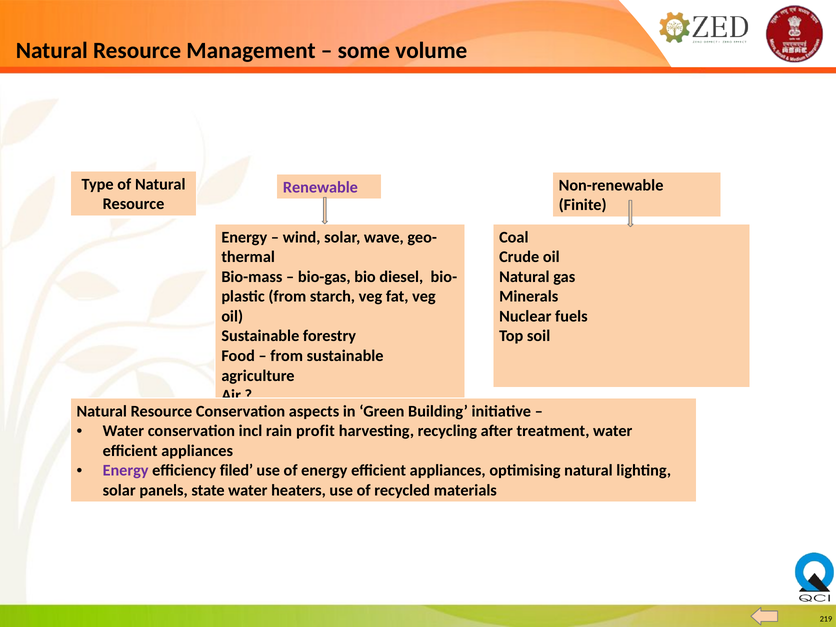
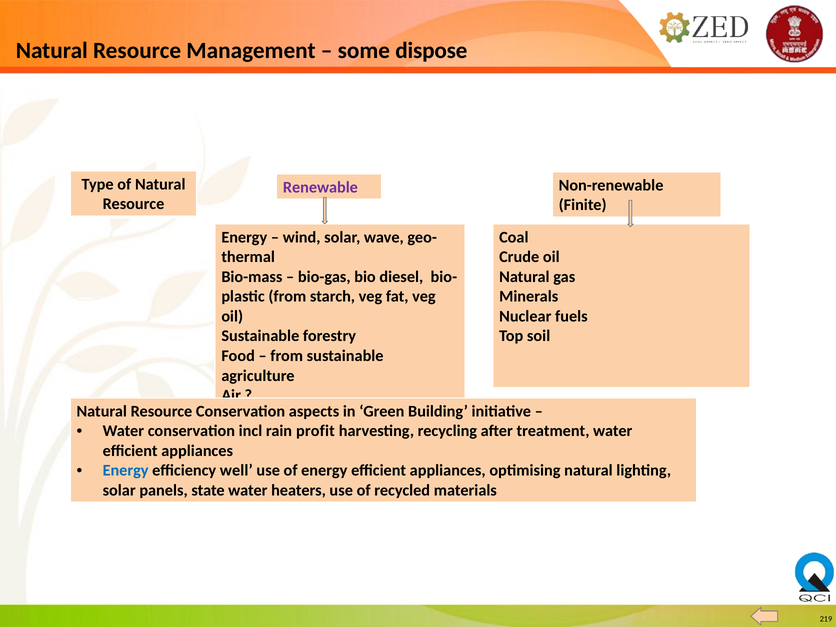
volume: volume -> dispose (431, 51)
Energy colour: purple -> blue (126, 471)
filed: filed -> well (236, 471)
